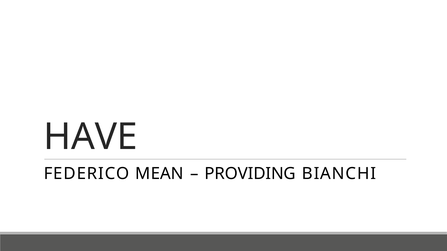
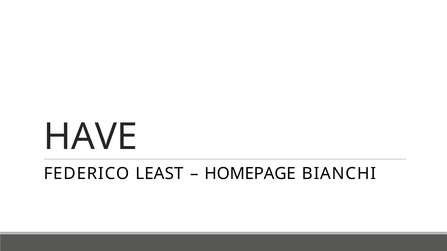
MEAN: MEAN -> LEAST (160, 174)
PROVIDING: PROVIDING -> HOMEPAGE (250, 174)
